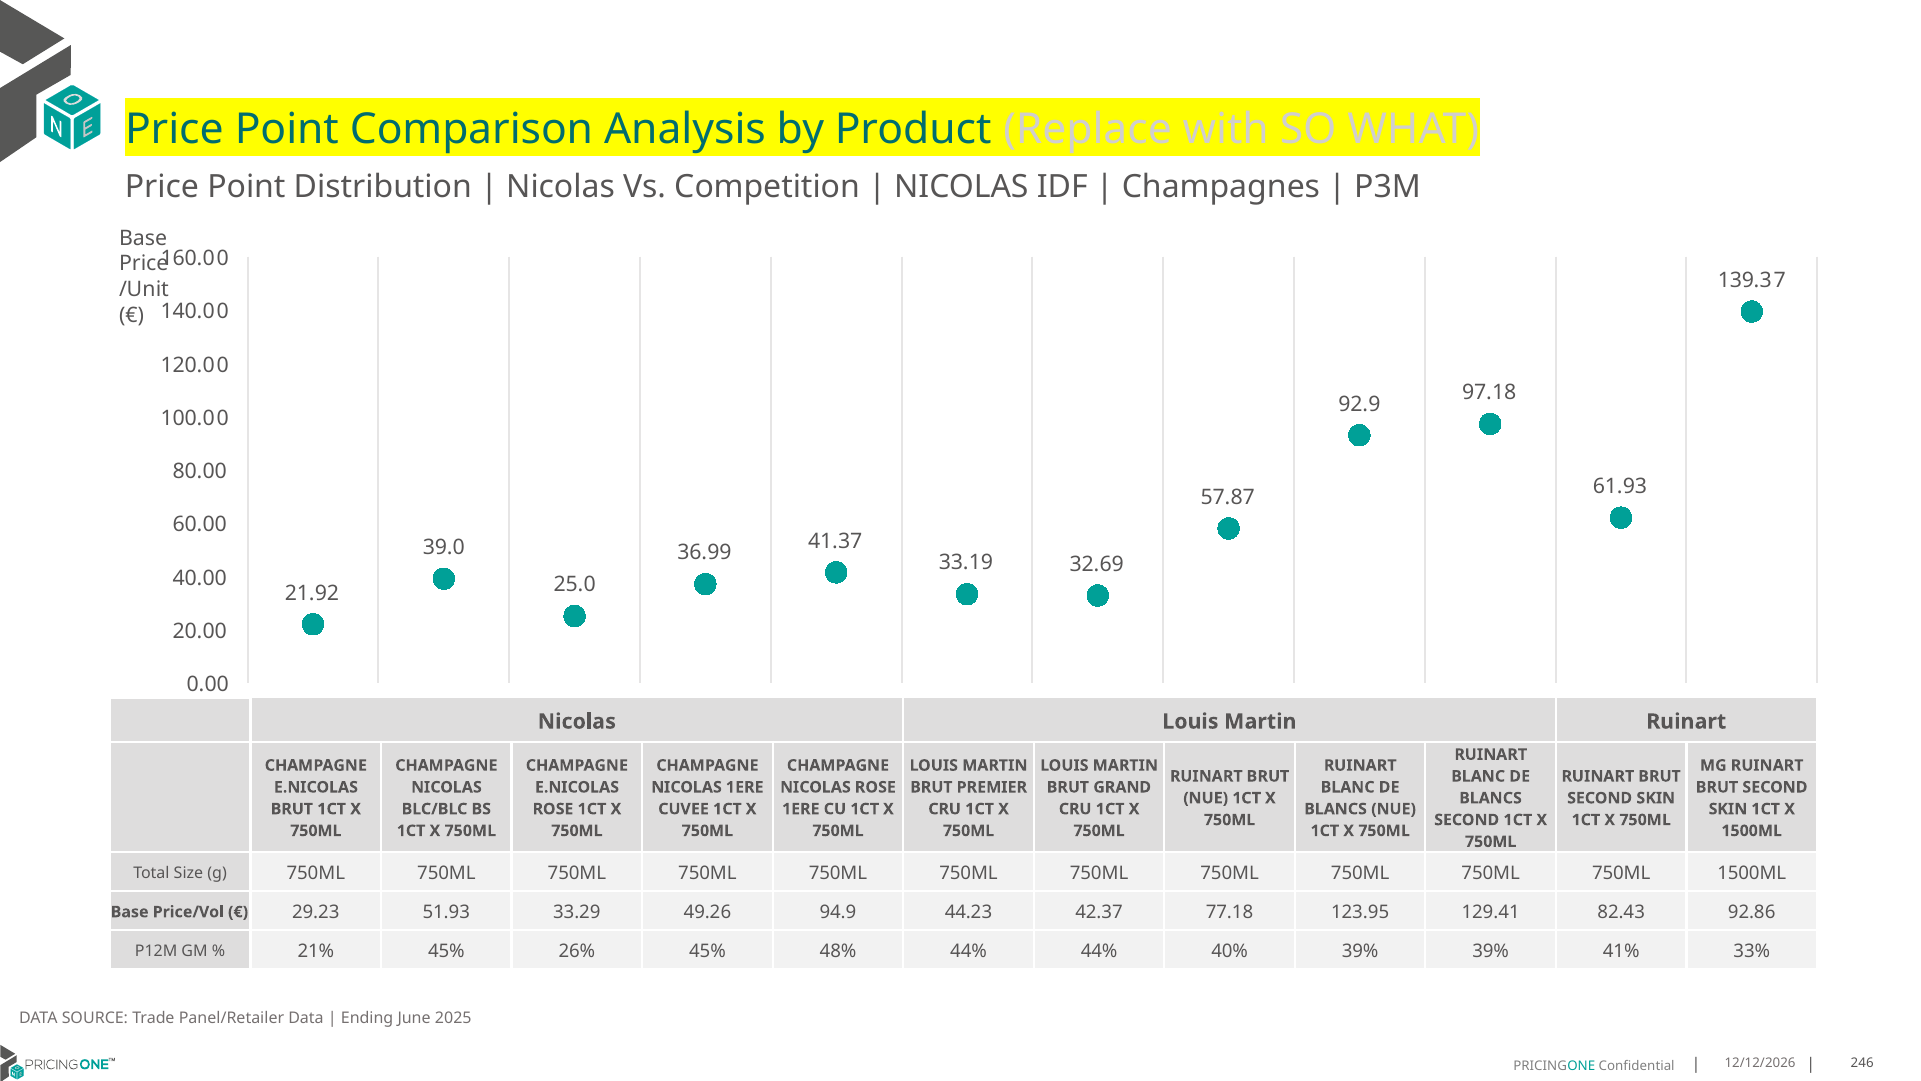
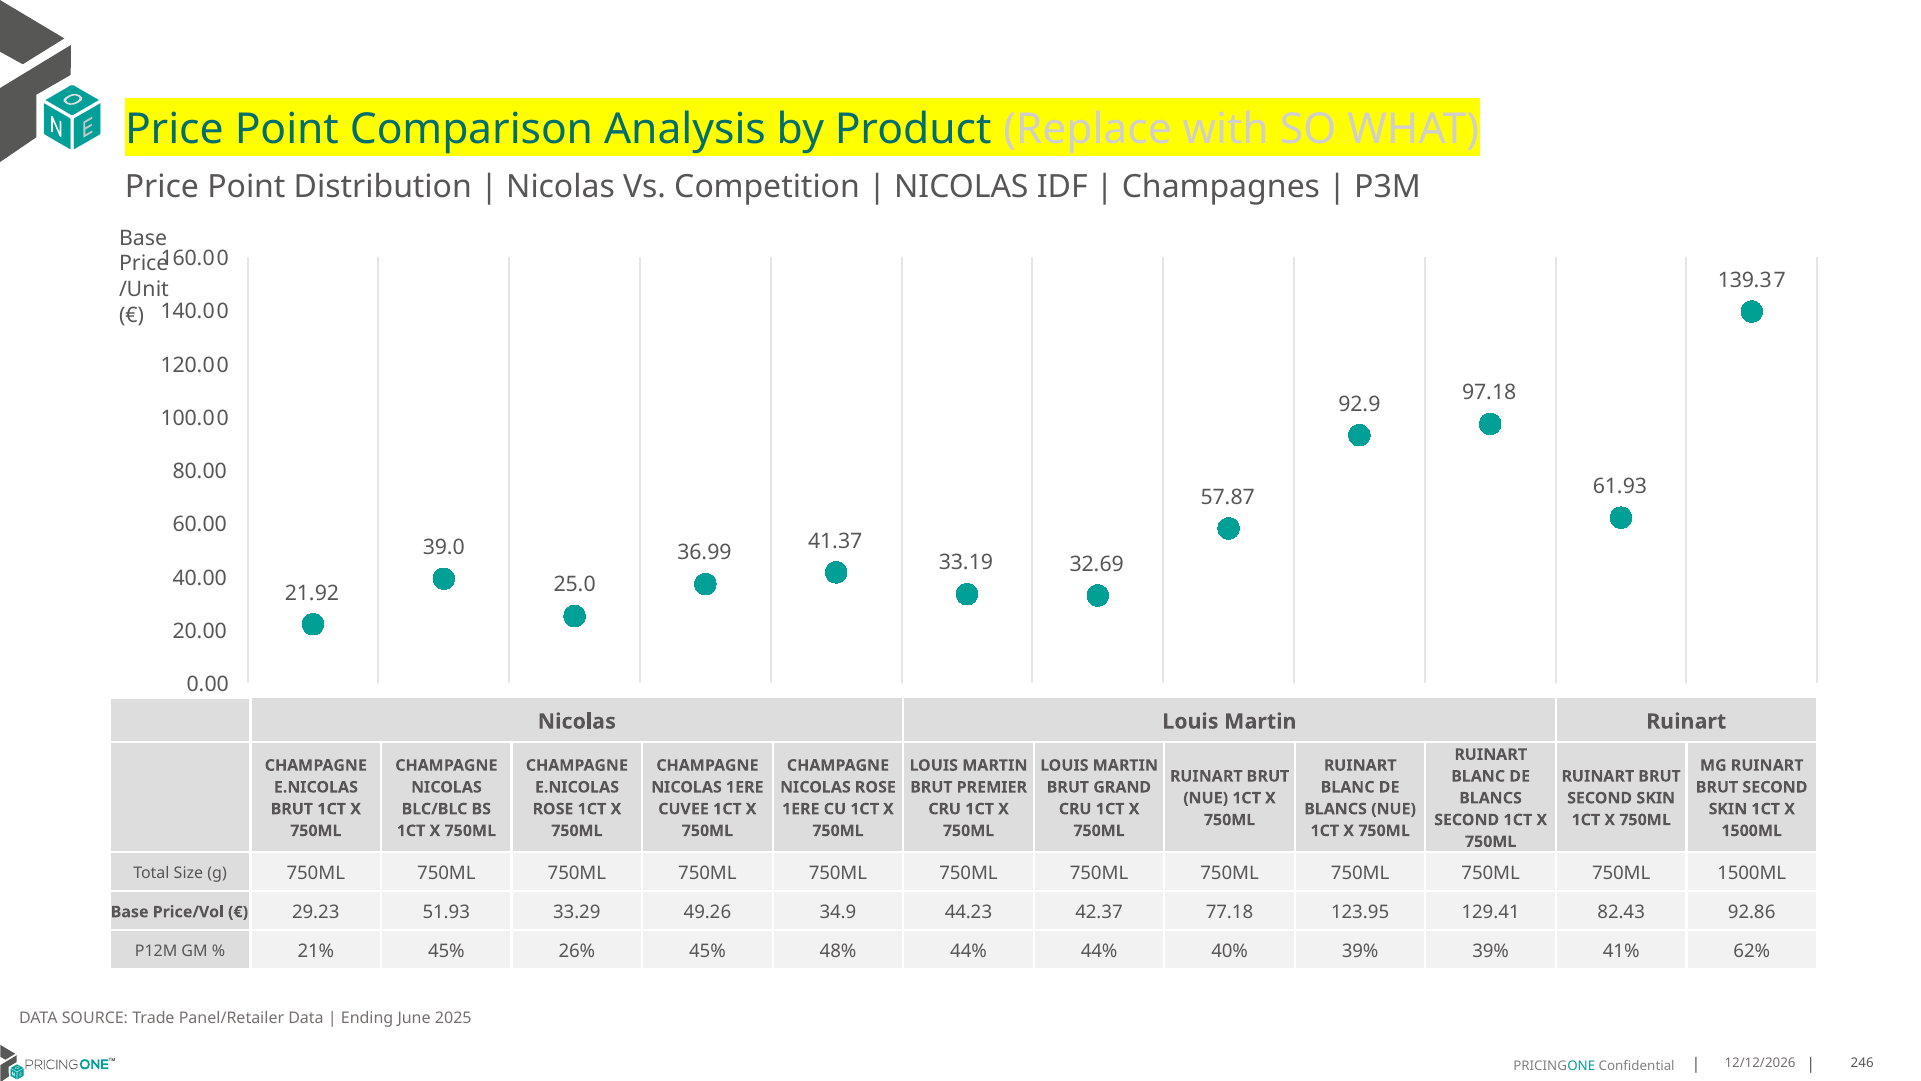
94.9: 94.9 -> 34.9 (838, 912)
33%: 33% -> 62% (1752, 951)
